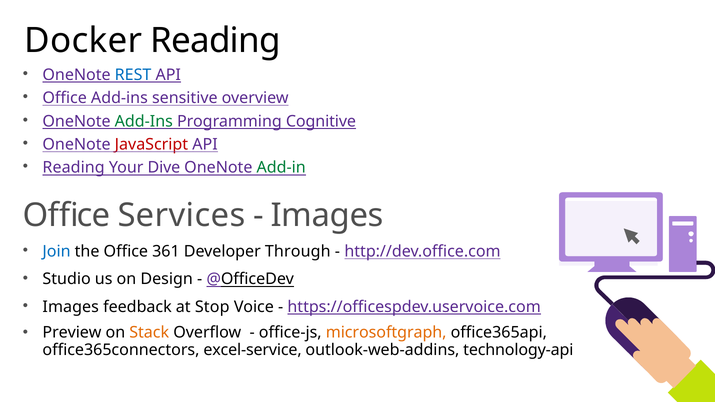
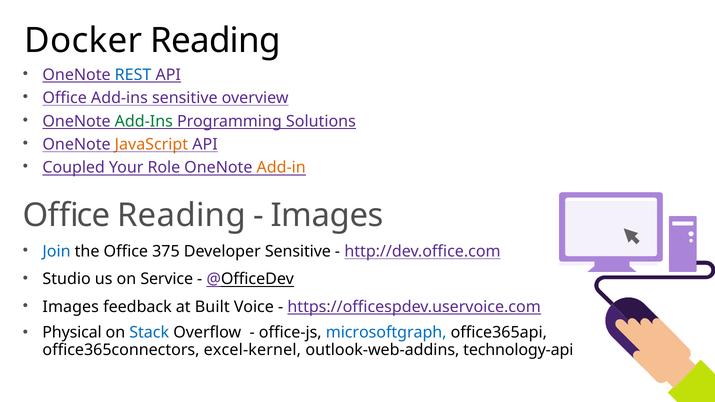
Cognitive: Cognitive -> Solutions (321, 121)
JavaScript colour: red -> orange (151, 144)
Reading: Reading -> Coupled (74, 168)
Dive: Dive -> Role (164, 168)
Add-in colour: green -> orange (281, 168)
Office Services: Services -> Reading (181, 215)
361: 361 -> 375 (166, 252)
Developer Through: Through -> Sensitive (298, 252)
Design: Design -> Service (167, 279)
Stop: Stop -> Built (212, 307)
Preview: Preview -> Physical (72, 332)
Stack colour: orange -> blue (149, 332)
microsoftgraph colour: orange -> blue (386, 332)
excel-service: excel-service -> excel-kernel (252, 350)
